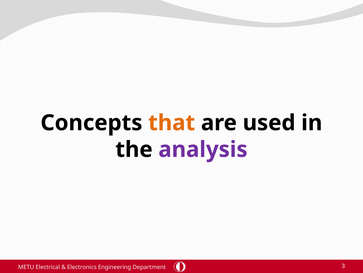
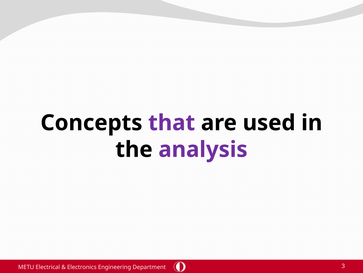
that colour: orange -> purple (172, 123)
